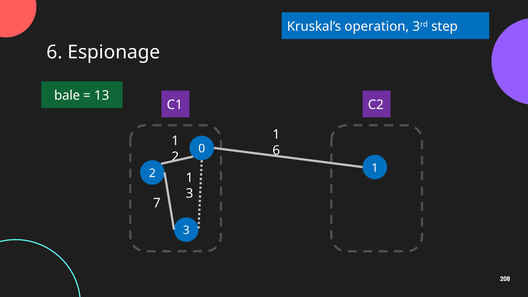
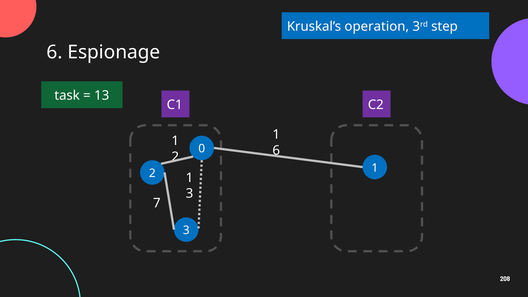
bale: bale -> task (67, 95)
